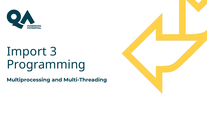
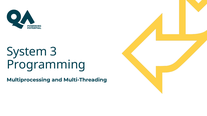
Import: Import -> System (27, 52)
